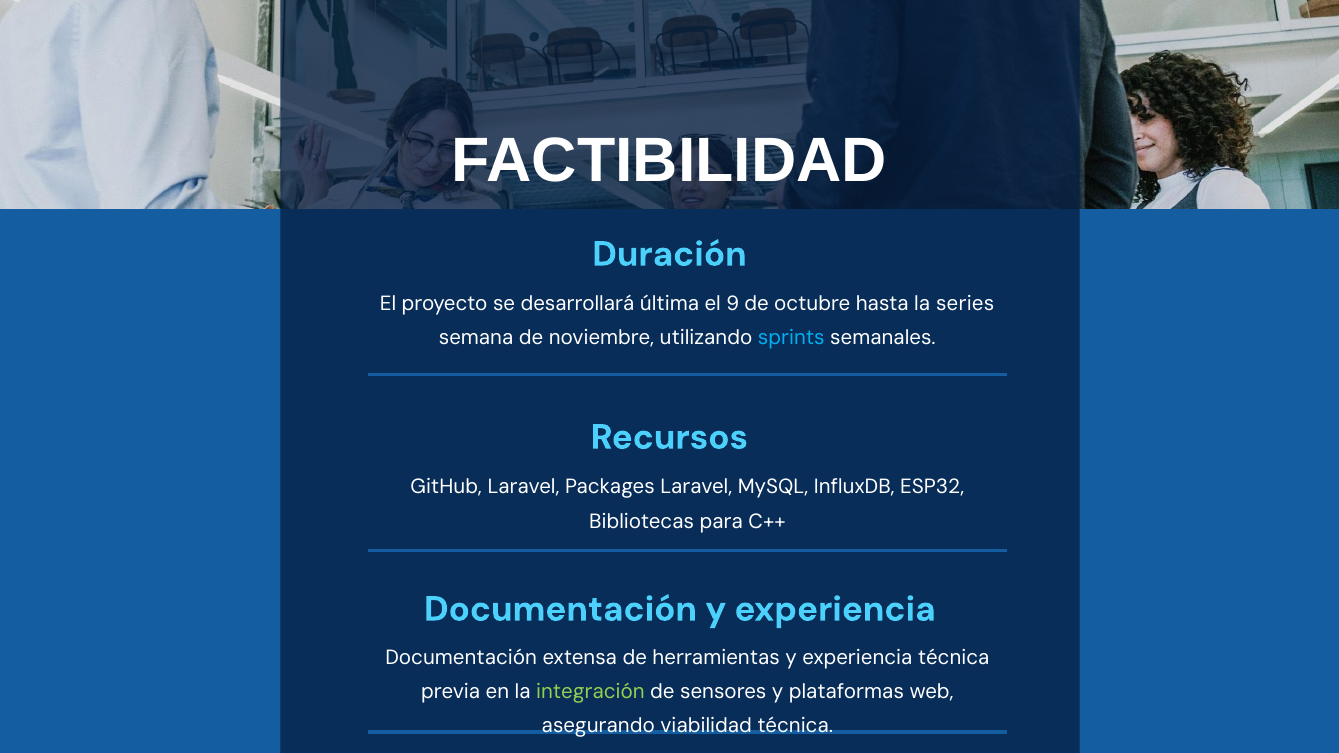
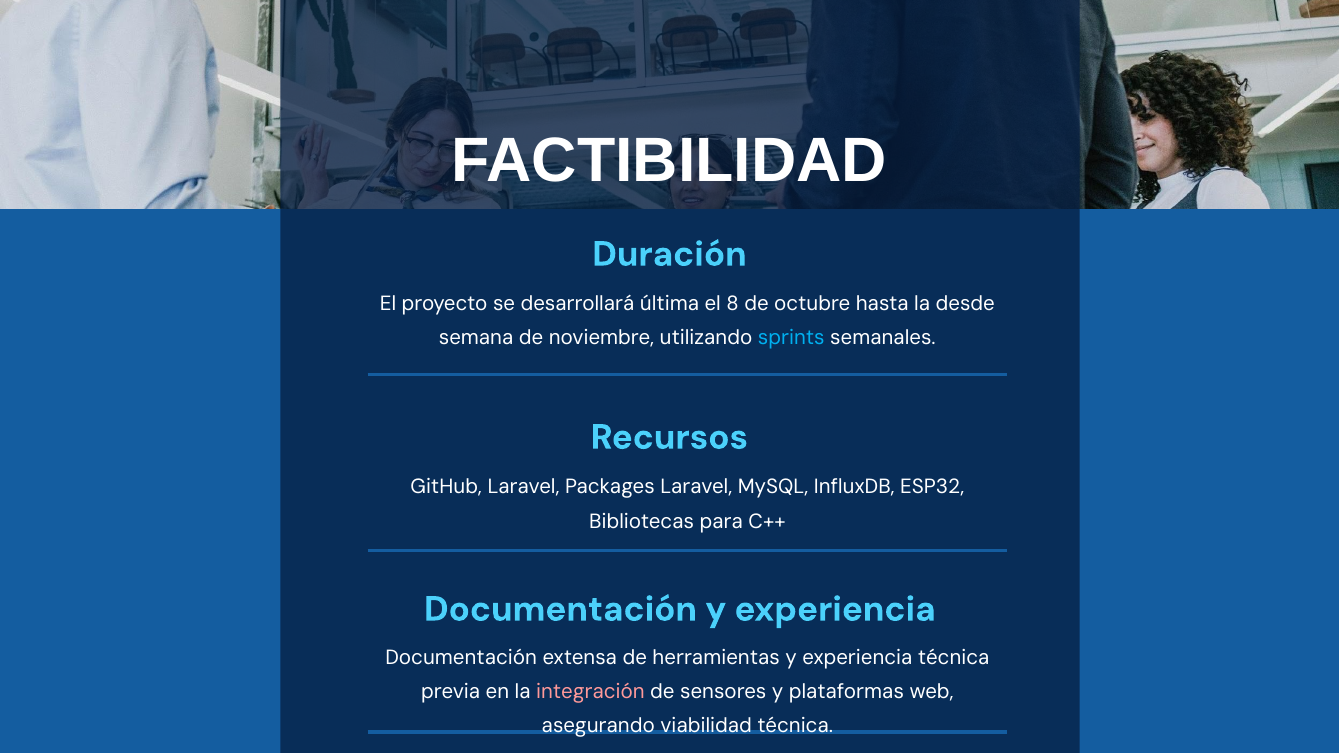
9: 9 -> 8 (733, 304)
series: series -> desde (965, 304)
integración colour: light green -> pink (590, 692)
